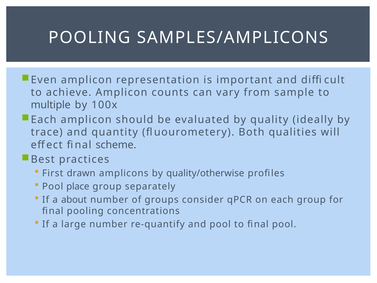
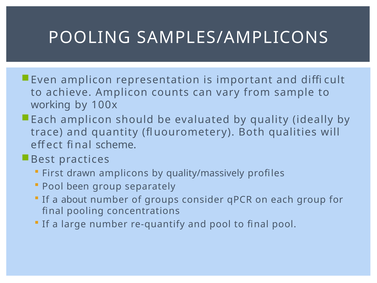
multiple: multiple -> working (51, 105)
quality/otherwise: quality/otherwise -> quality/massively (205, 173)
place: place -> been (78, 186)
